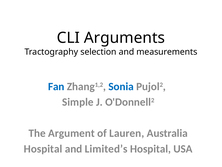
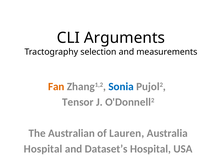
Fan colour: blue -> orange (56, 86)
Simple: Simple -> Tensor (78, 102)
Argument: Argument -> Australian (71, 133)
Limited’s: Limited’s -> Dataset’s (106, 148)
